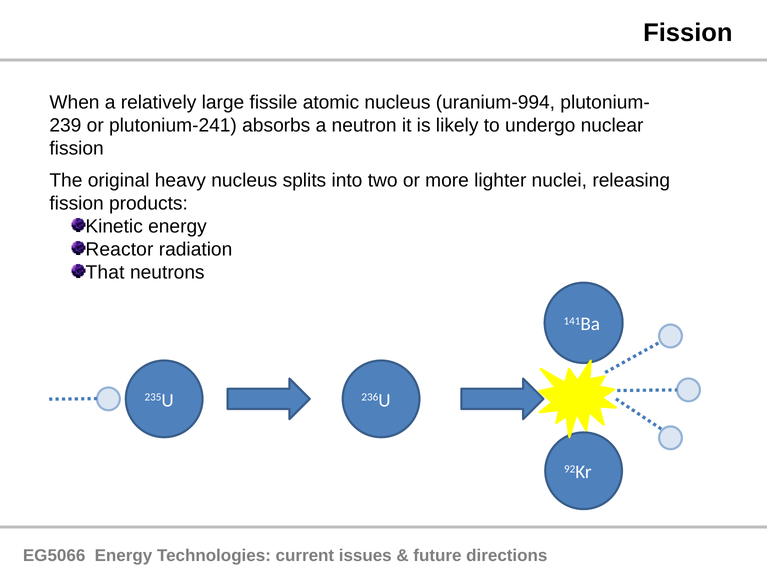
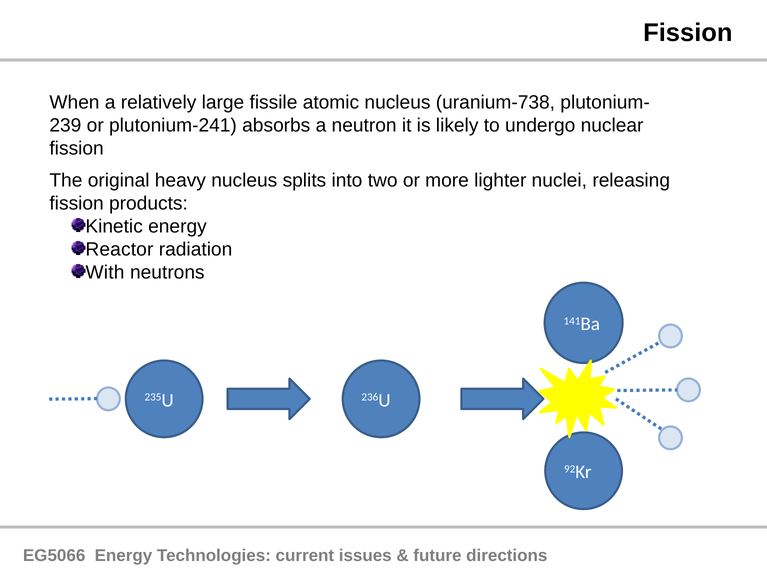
uranium-994: uranium-994 -> uranium-738 (495, 102)
That: That -> With (105, 272)
